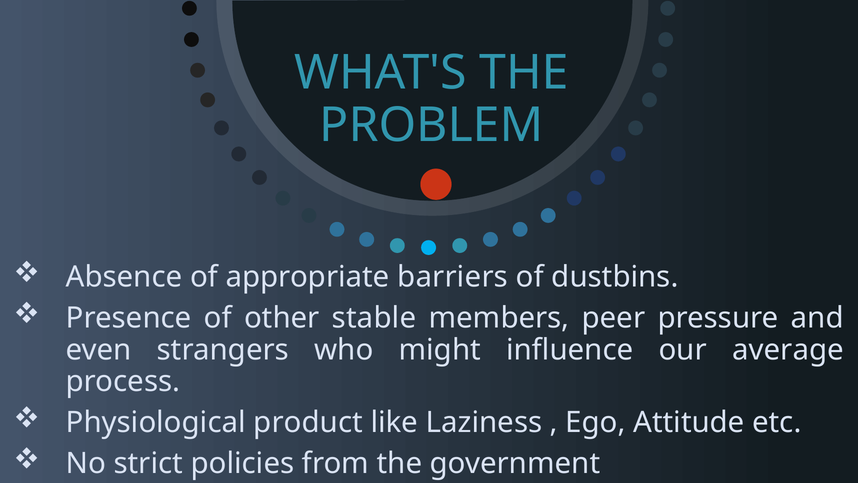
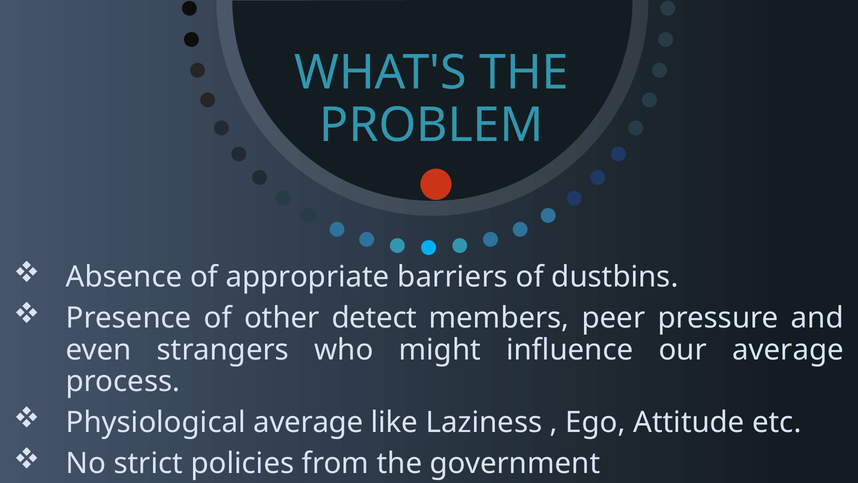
stable: stable -> detect (374, 318)
Physiological product: product -> average (308, 422)
